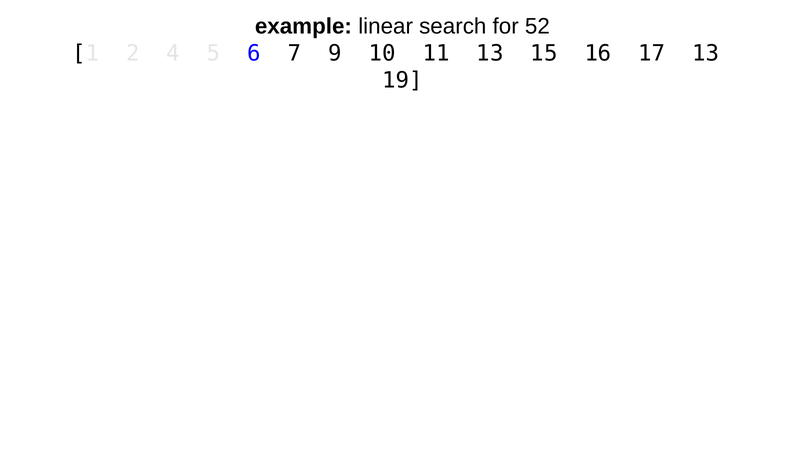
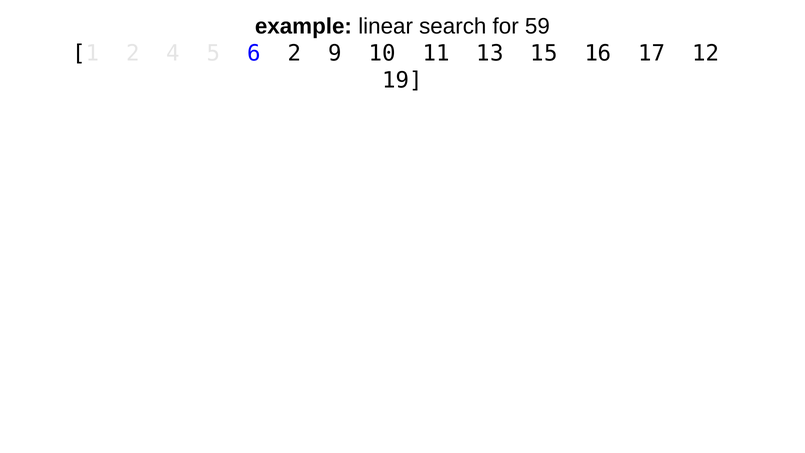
52: 52 -> 59 (537, 26)
6 7: 7 -> 2 (294, 53)
17 13: 13 -> 12 (706, 53)
